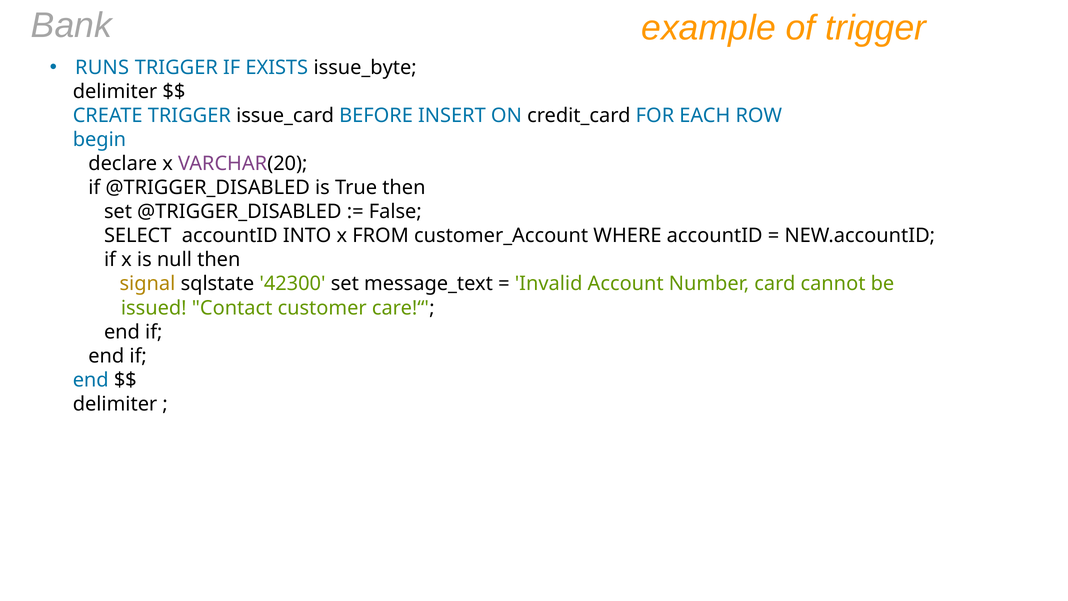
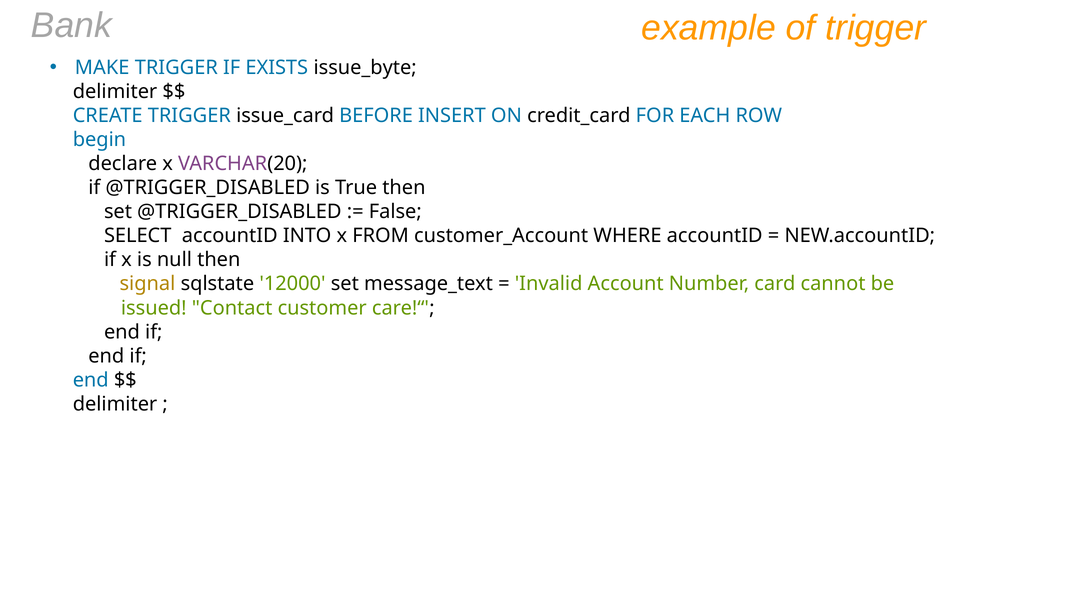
RUNS: RUNS -> MAKE (102, 67)
42300: 42300 -> 12000 (292, 284)
